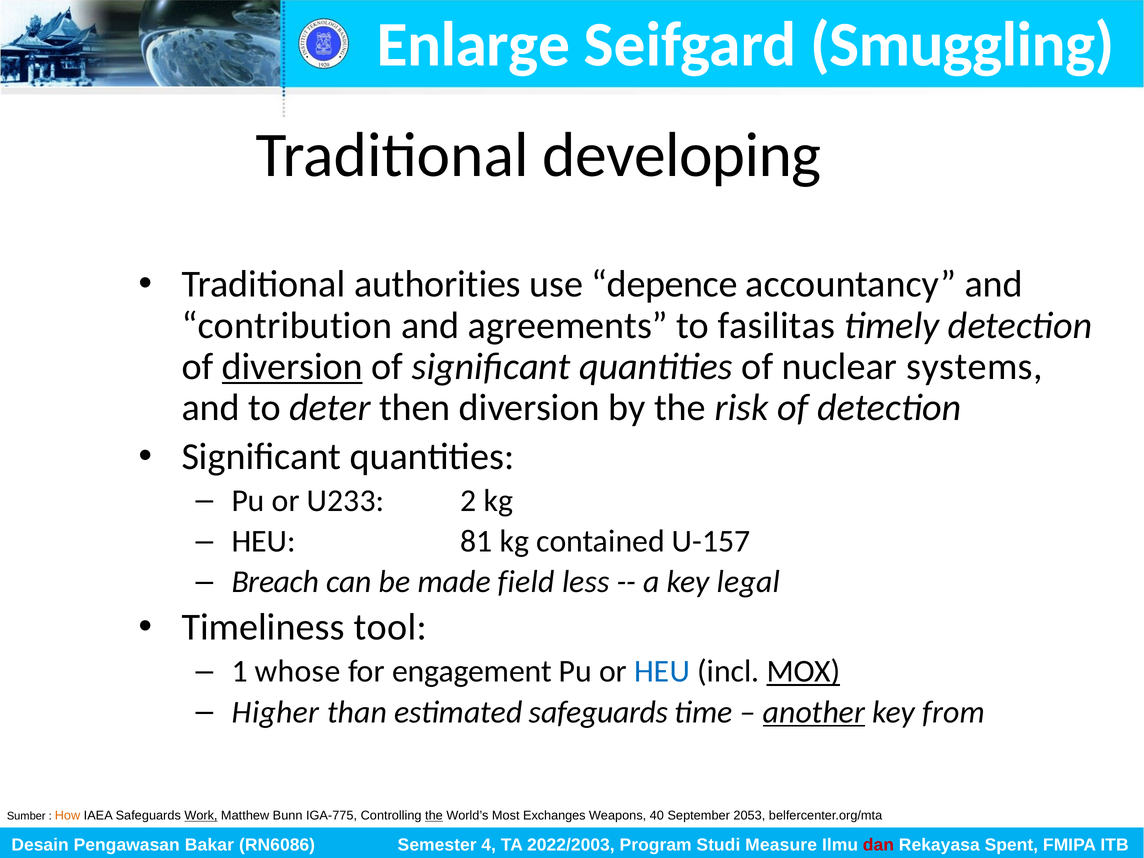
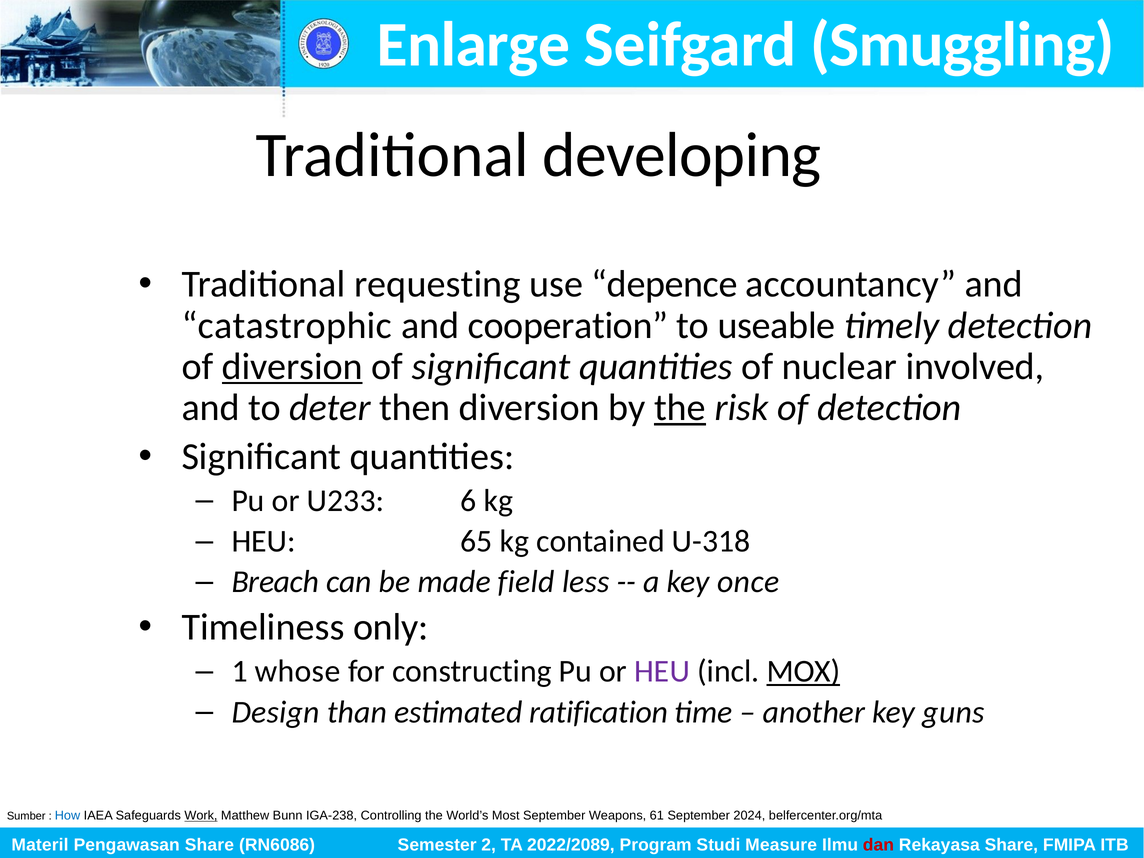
authorities: authorities -> requesting (437, 284)
contribution: contribution -> catastrophic (287, 325)
agreements: agreements -> cooperation (568, 325)
fasilitas: fasilitas -> useable (776, 325)
systems: systems -> involved (975, 367)
the underline: none -> present (680, 408)
2: 2 -> 6 (468, 501)
81: 81 -> 65 (476, 541)
U-157: U-157 -> U-318 (711, 541)
legal: legal -> once (748, 582)
tool: tool -> only (391, 627)
engagement: engagement -> constructing (472, 671)
HEU colour: blue -> purple (662, 671)
Higher: Higher -> Design (276, 712)
estimated safeguards: safeguards -> ratification (599, 712)
another underline: present -> none (814, 712)
from: from -> guns (954, 712)
How colour: orange -> blue (68, 816)
IGA-775: IGA-775 -> IGA-238 (332, 816)
the underline: present -> none (434, 816)
Most Exchanges: Exchanges -> September (554, 816)
40: 40 -> 61 (657, 816)
2053: 2053 -> 2024 (749, 816)
Desain: Desain -> Materil (40, 845)
Pengawasan Bakar: Bakar -> Share (209, 845)
4: 4 -> 2 (489, 845)
2022/2003: 2022/2003 -> 2022/2089 (571, 845)
Rekayasa Spent: Spent -> Share (1011, 845)
